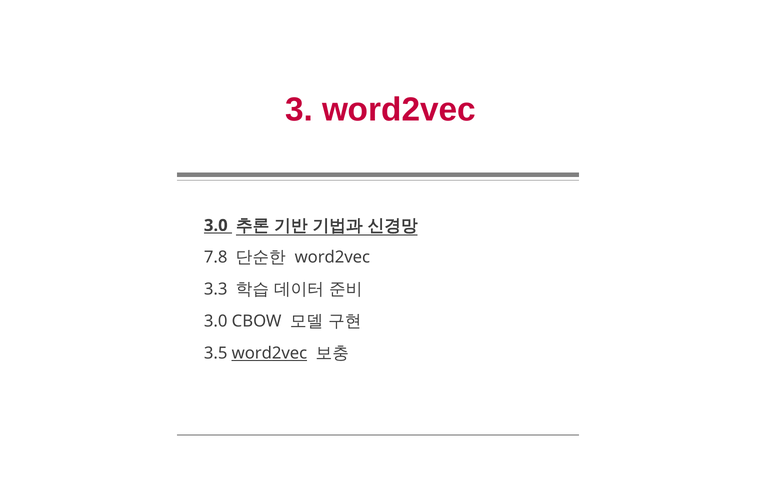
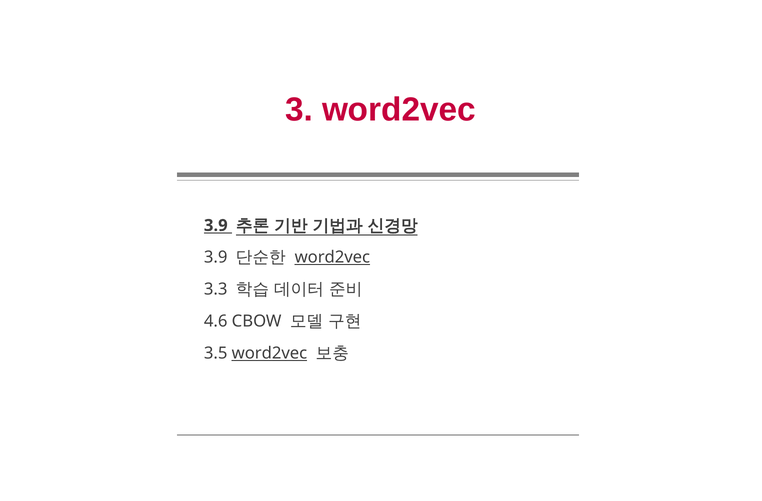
3.0: 3.0 -> 3.9 (216, 225)
7.8: 7.8 -> 3.9 (216, 257)
word2vec underline: none -> present (332, 257)
3.0: 3.0 -> 4.6 (216, 321)
